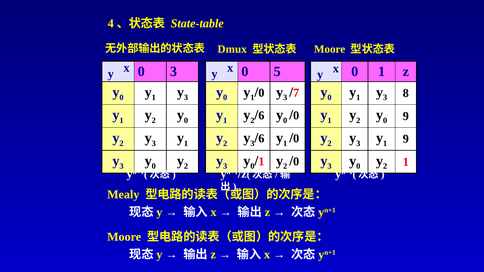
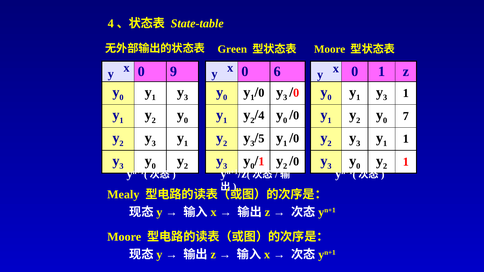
Dmux: Dmux -> Green (232, 49)
0 3: 3 -> 9 (174, 72)
5: 5 -> 6 (277, 72)
7: 7 -> 0 (296, 93)
8: 8 -> 1 (406, 93)
6: 6 -> 4 (261, 116)
0 9: 9 -> 7 (406, 116)
6: 6 -> 5 (261, 139)
1 9: 9 -> 1 (406, 139)
